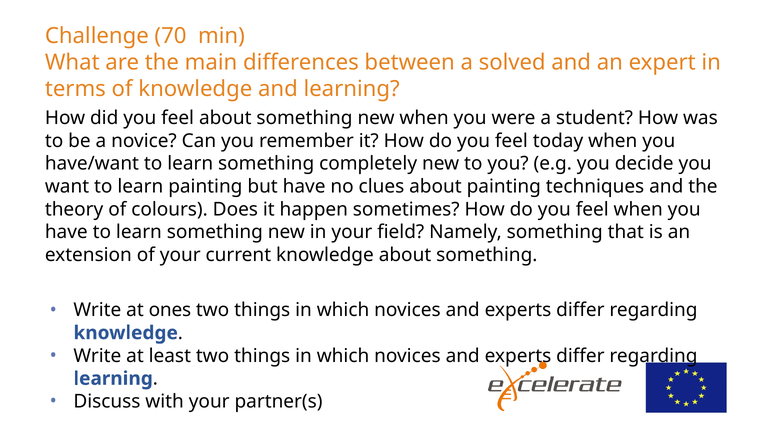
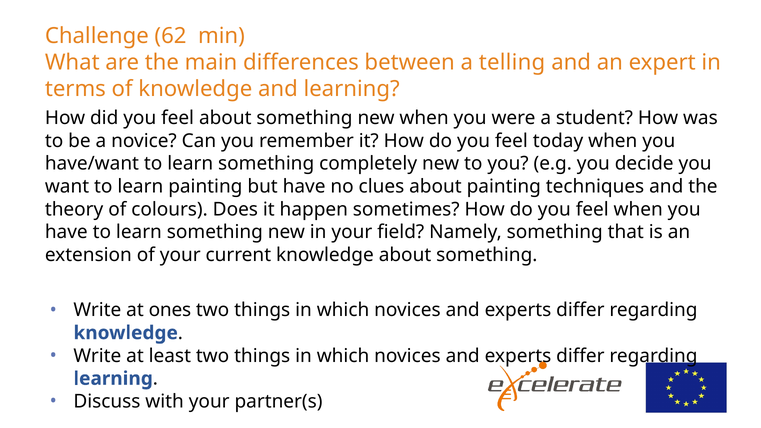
70: 70 -> 62 (171, 36)
solved: solved -> telling (512, 62)
